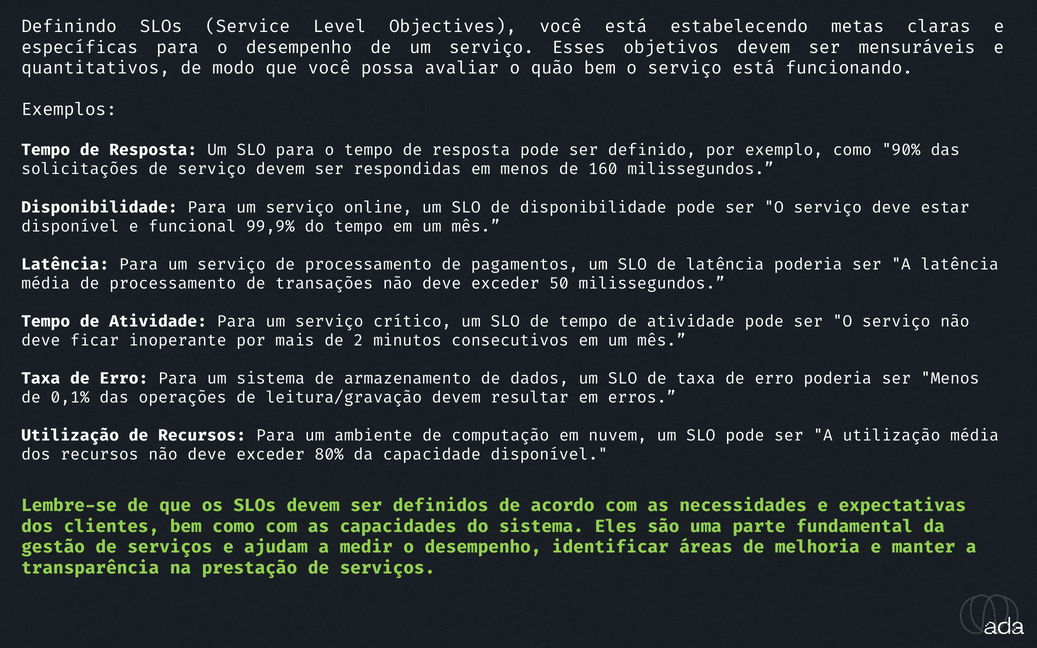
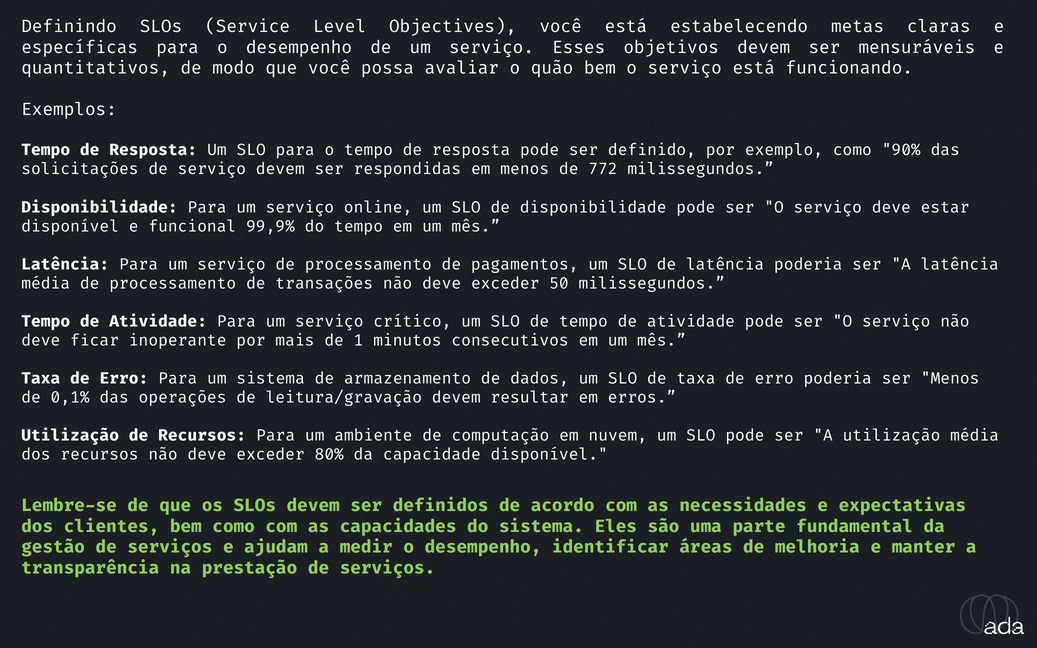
160: 160 -> 772 (603, 169)
2: 2 -> 1 (358, 340)
